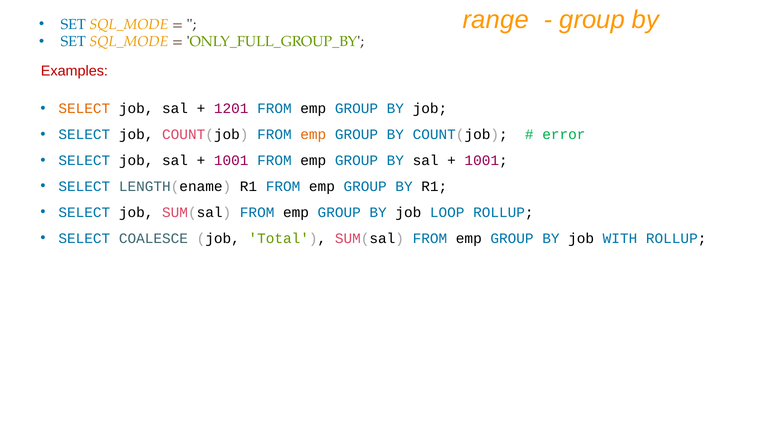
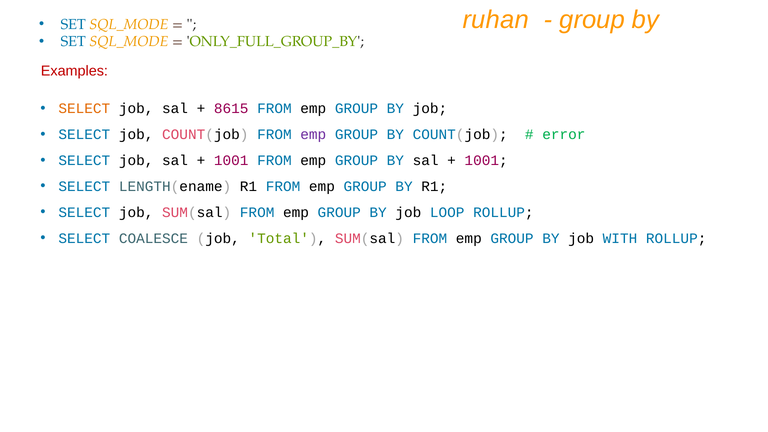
range: range -> ruhan (496, 20)
1201: 1201 -> 8615 (231, 109)
emp colour: orange -> purple (313, 135)
